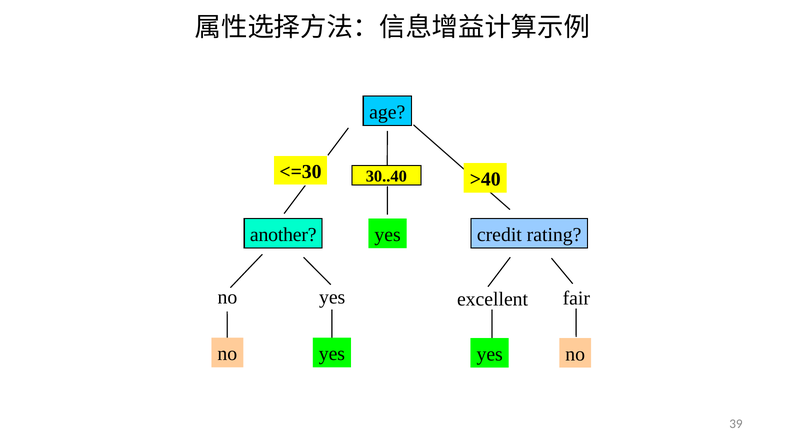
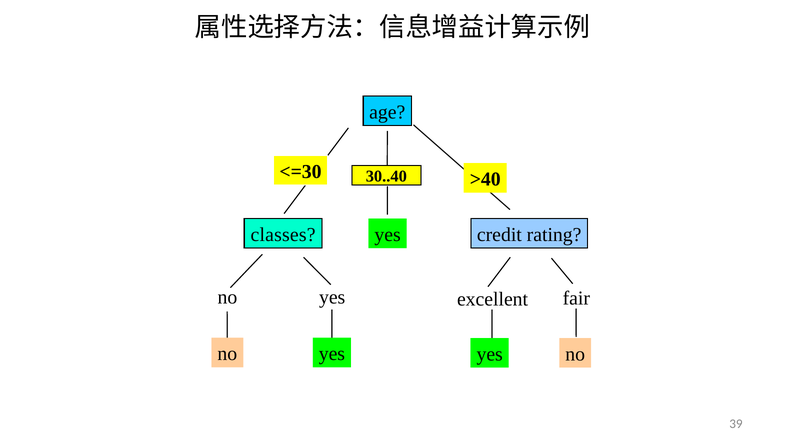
another: another -> classes (283, 235)
